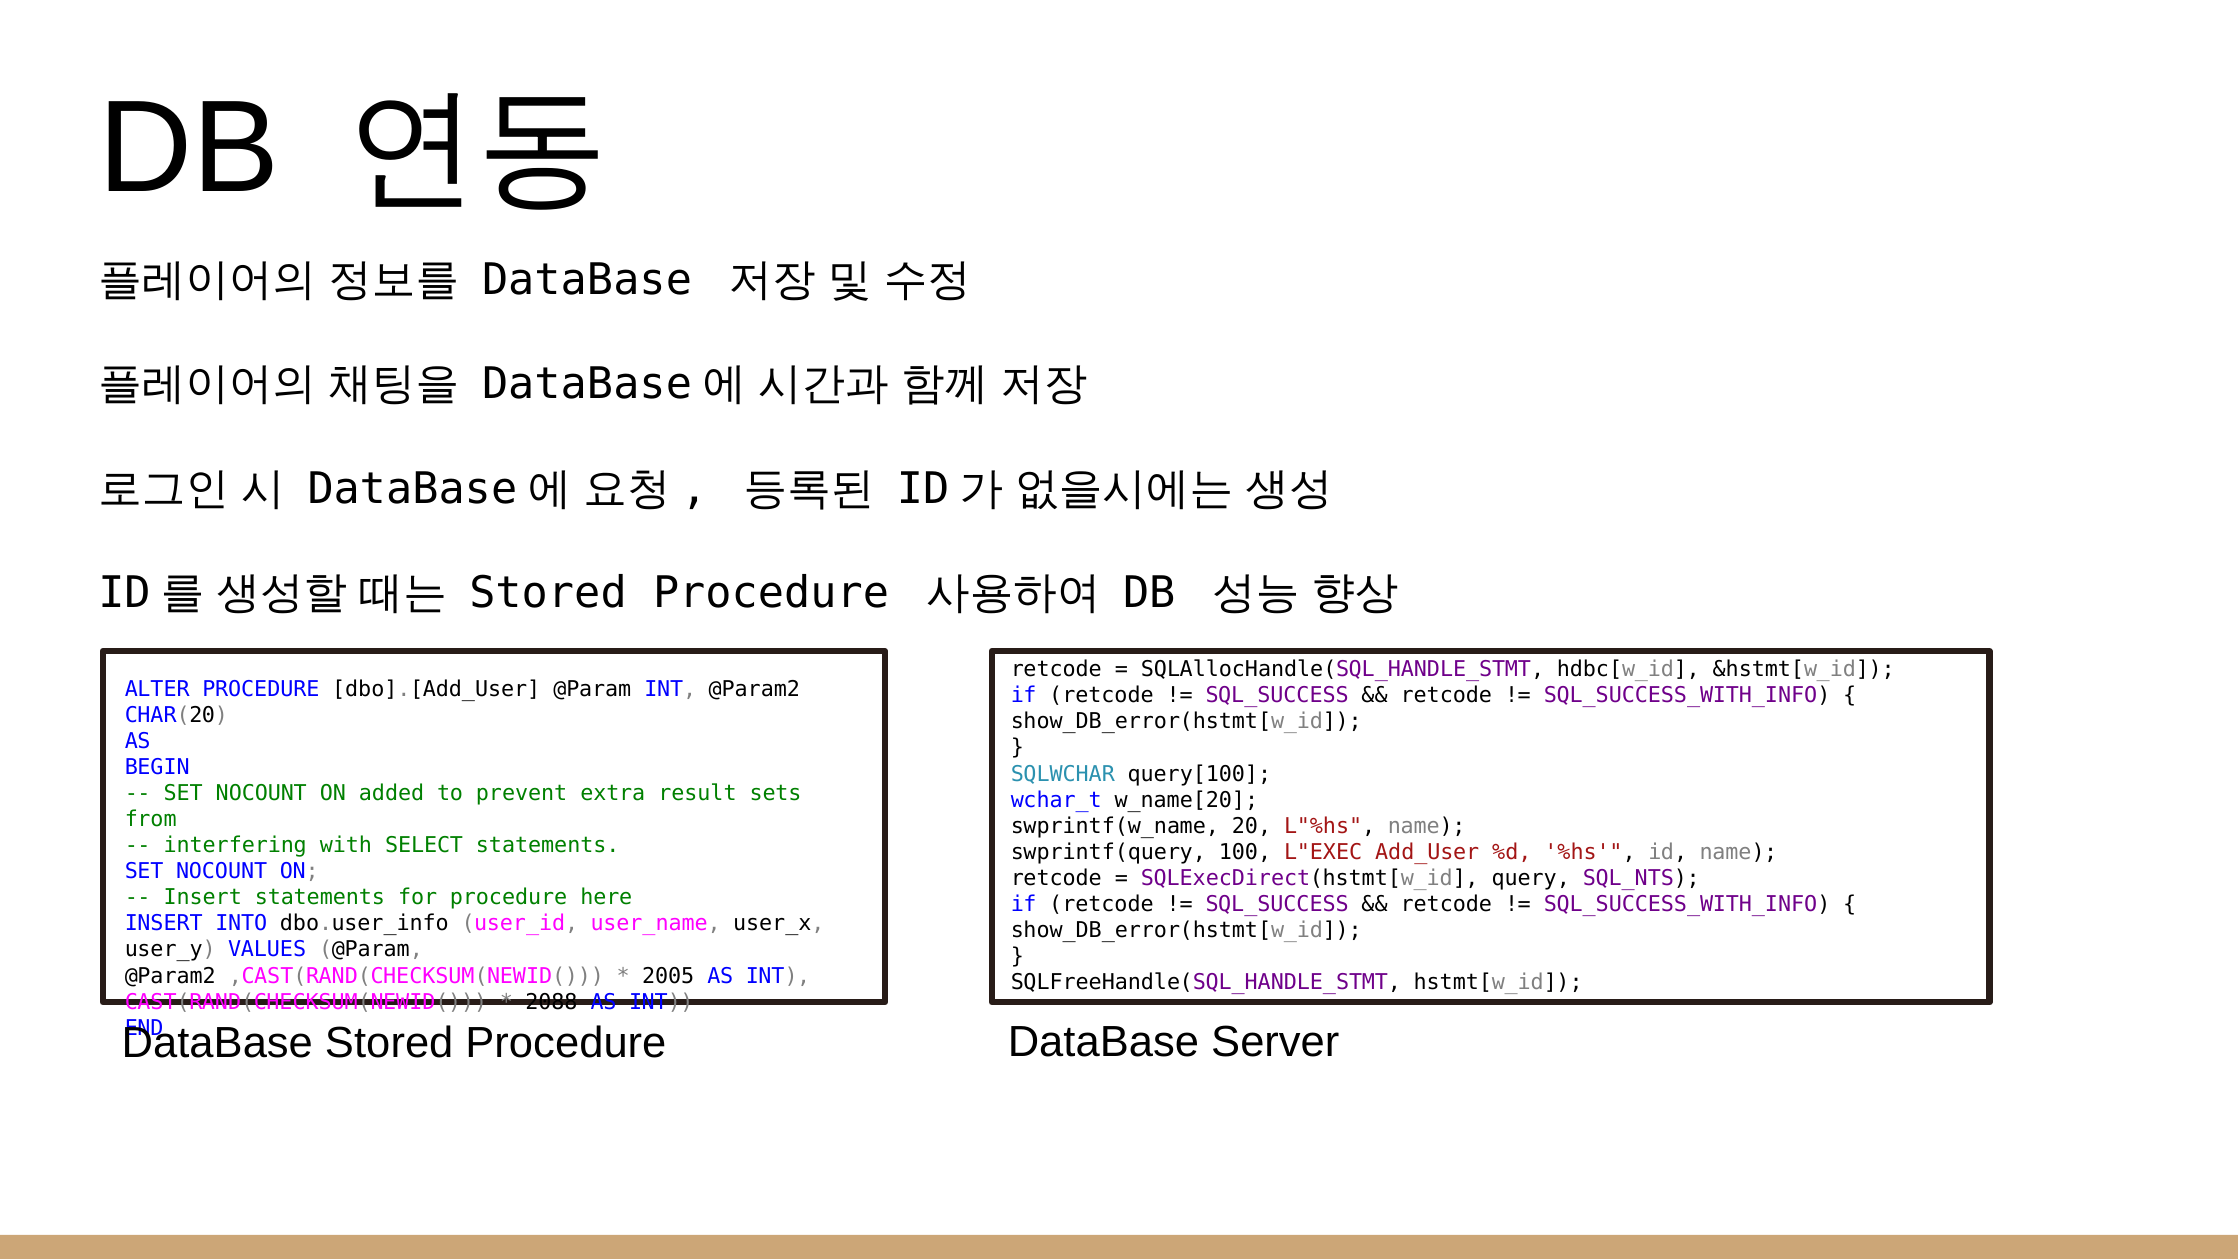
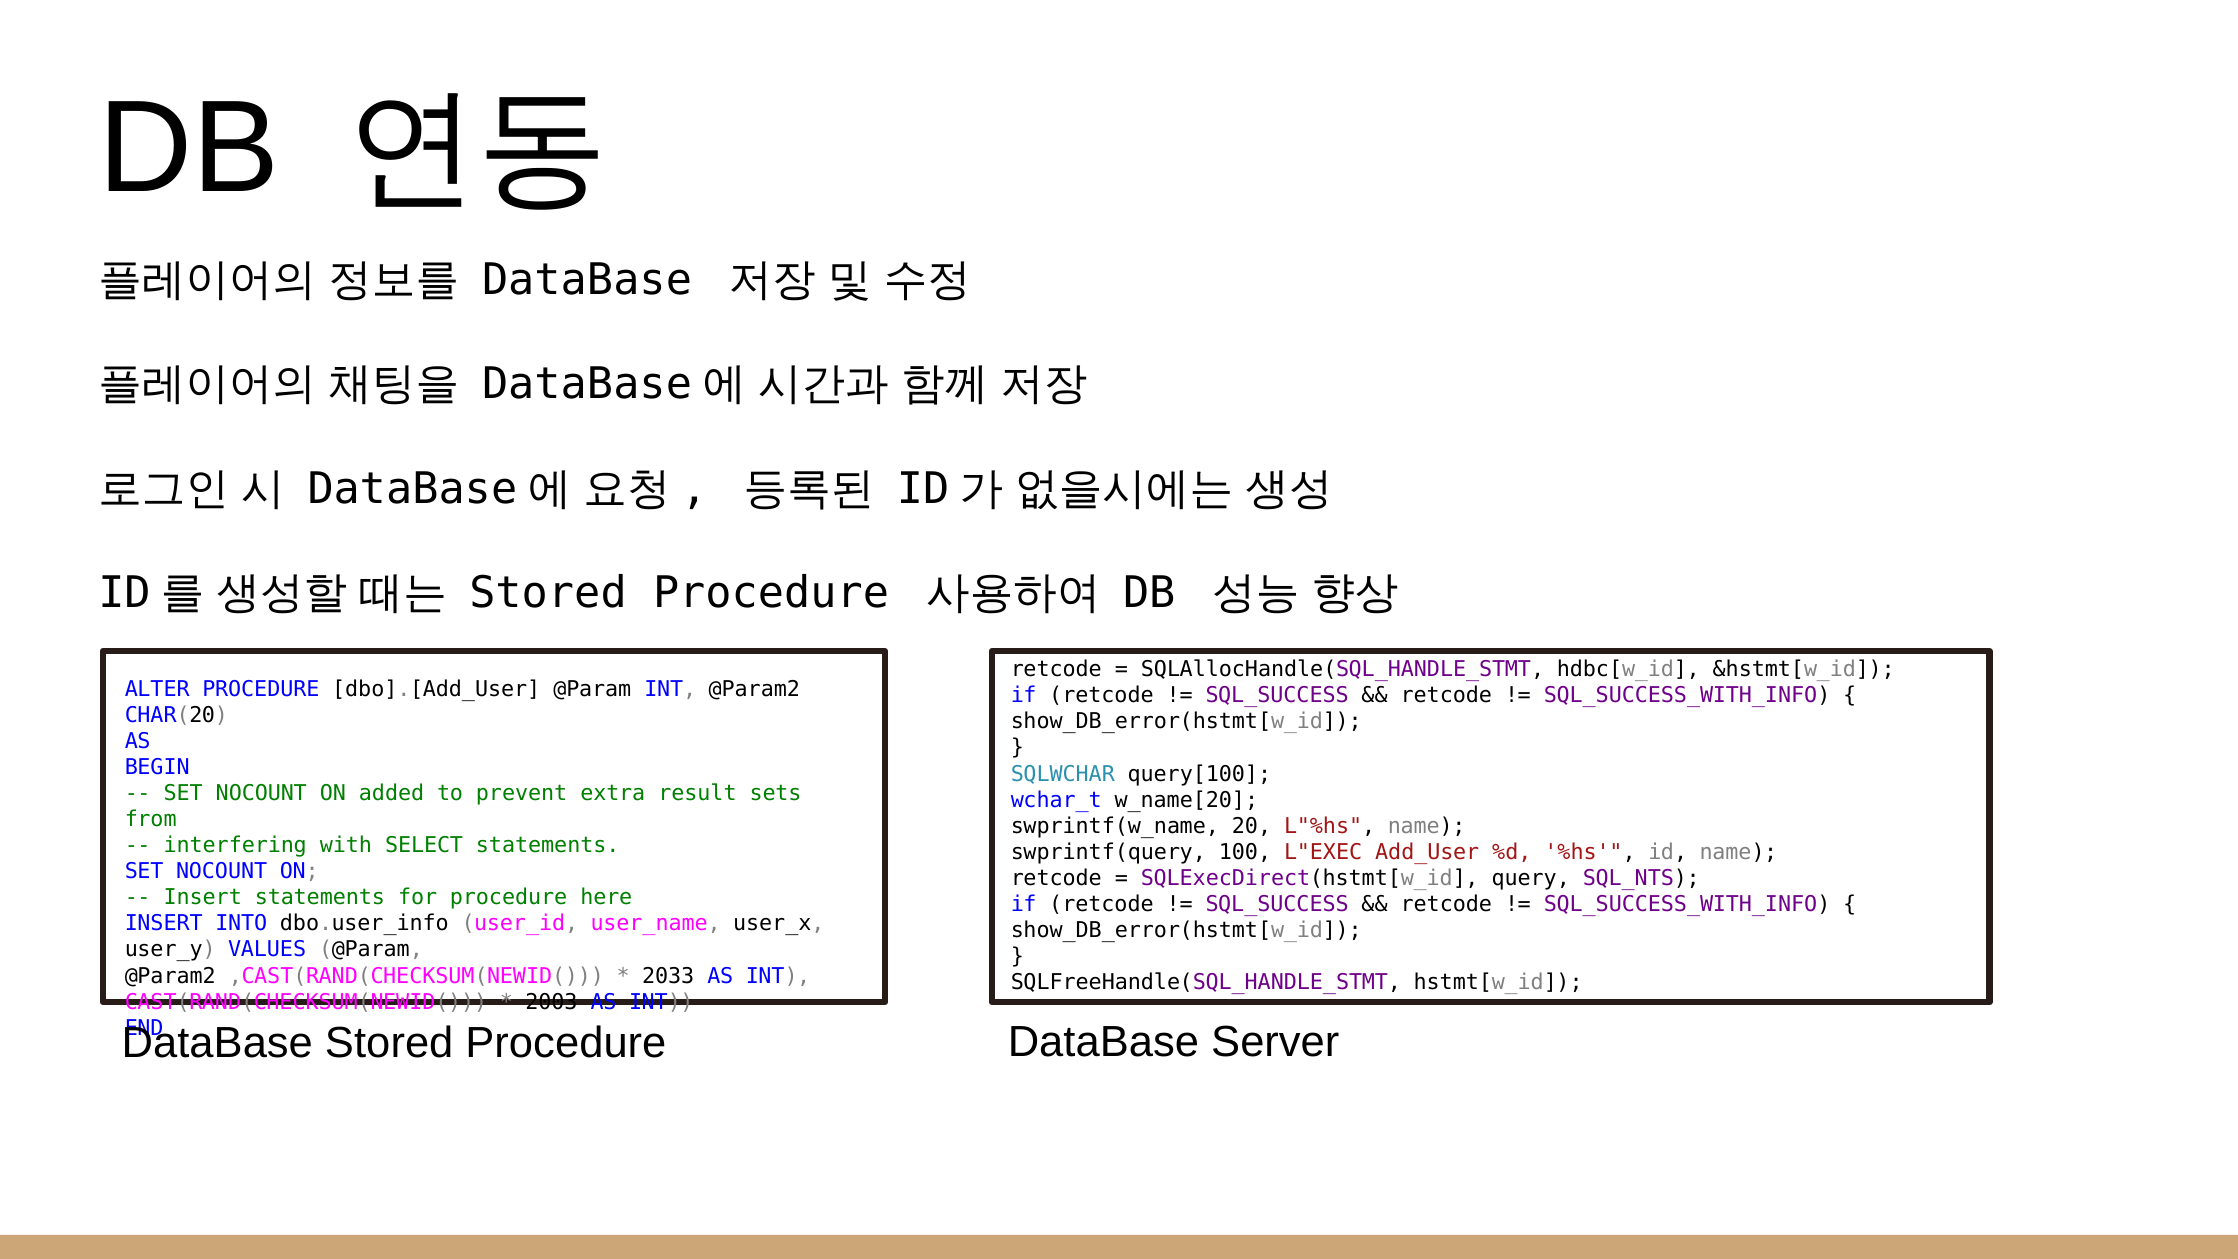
2005: 2005 -> 2033 (668, 976)
2088: 2088 -> 2003 (551, 1002)
